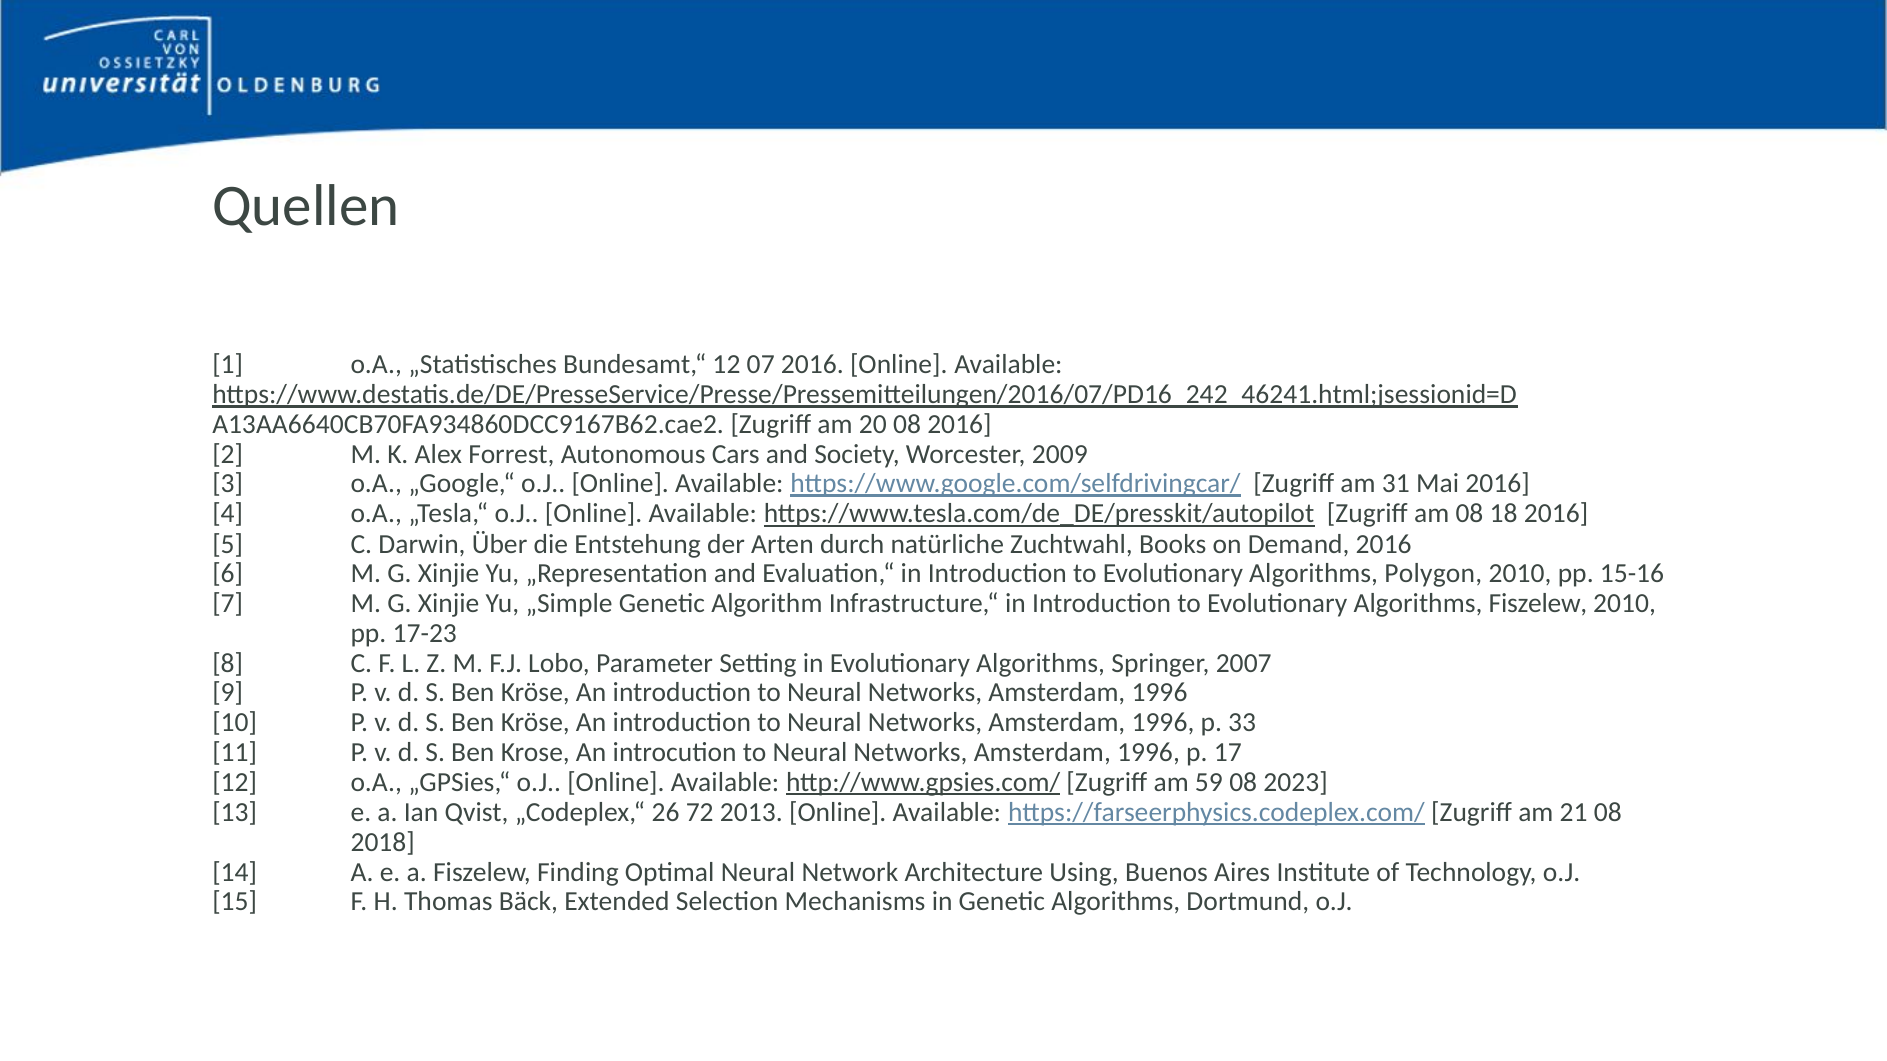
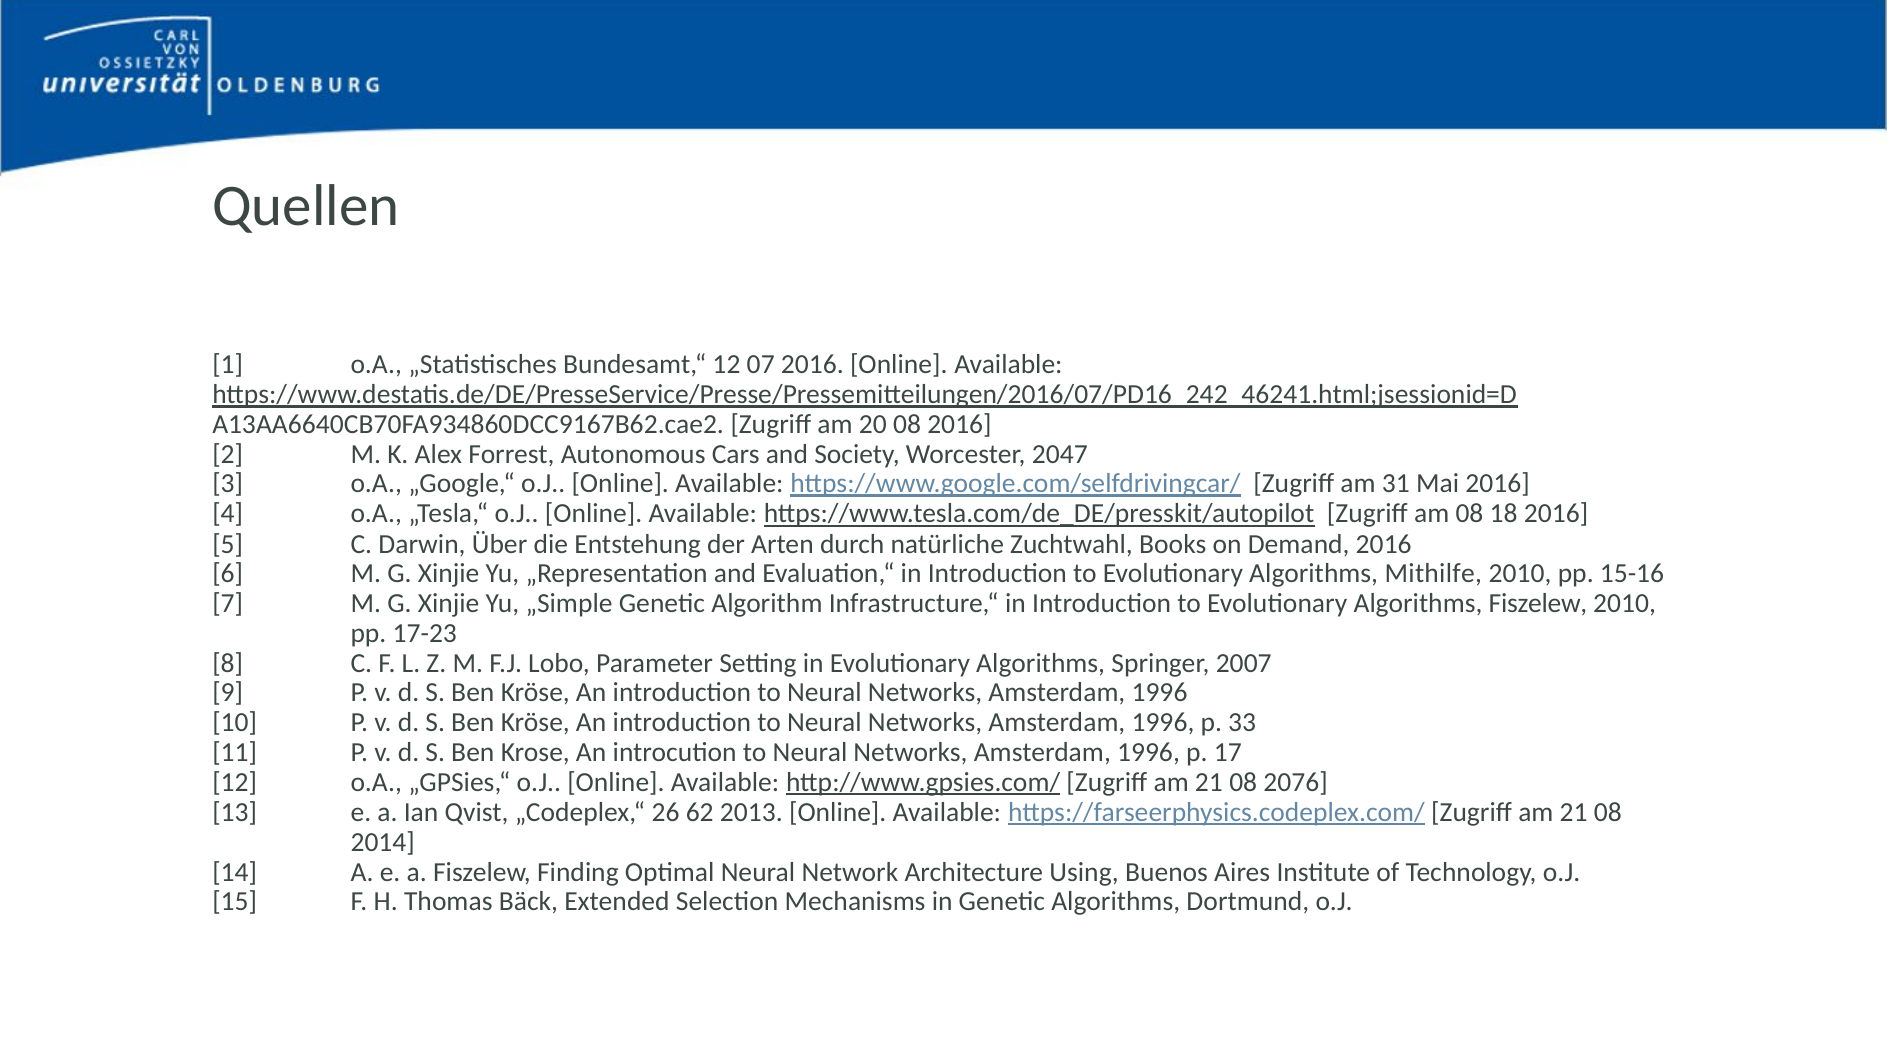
2009: 2009 -> 2047 (1060, 454)
Polygon: Polygon -> Mithilfe (1433, 574)
http://www.gpsies.com/ Zugriff am 59: 59 -> 21 (1209, 782)
2023: 2023 -> 2076 (1296, 782)
72: 72 -> 62 (700, 812)
2018: 2018 -> 2014 (383, 843)
